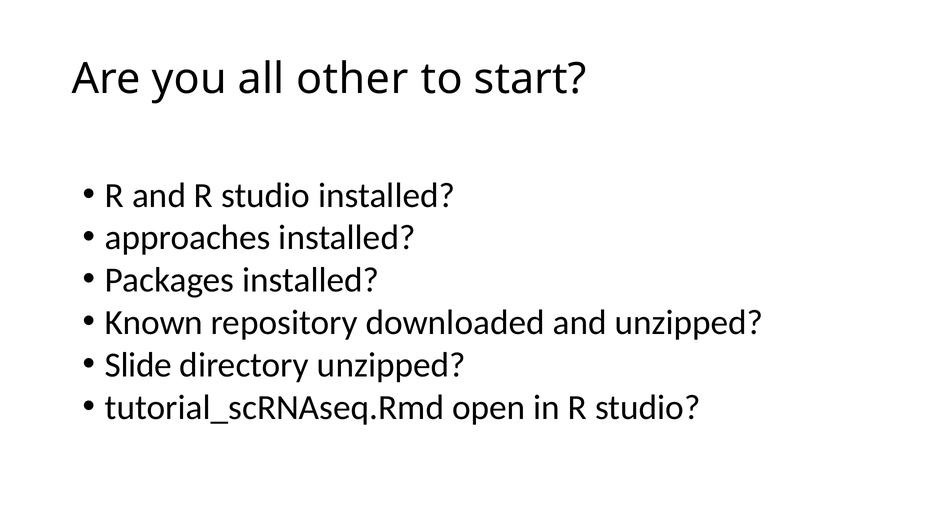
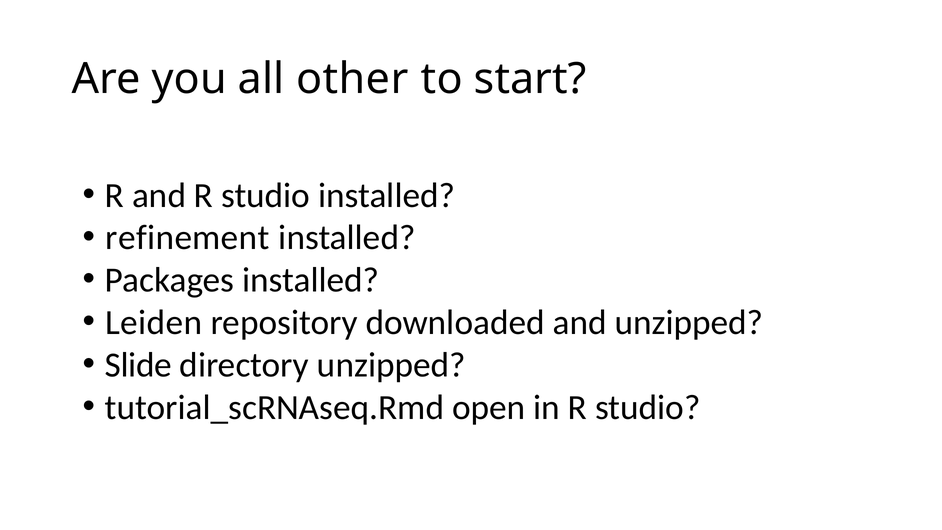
approaches: approaches -> refinement (188, 238)
Known: Known -> Leiden (154, 323)
